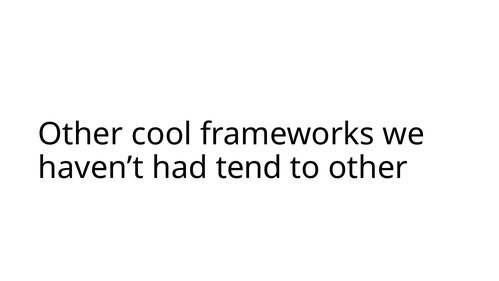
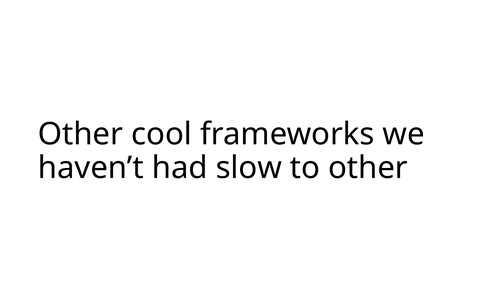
tend: tend -> slow (249, 168)
